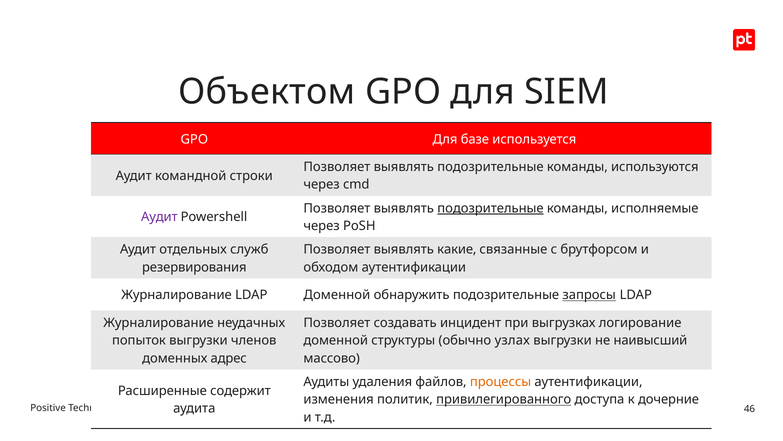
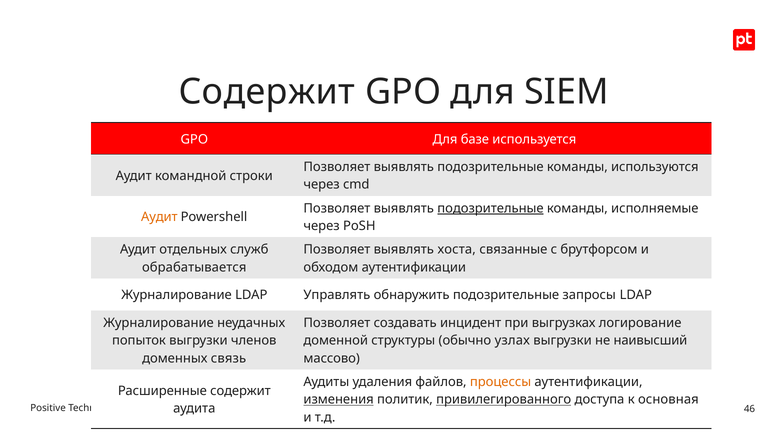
Объектом: Объектом -> Содержит (267, 92)
Аудит colour: purple -> orange (159, 217)
какие: какие -> хоста (457, 249)
резервирования: резервирования -> обрабатывается (194, 267)
LDAP Доменной: Доменной -> Управлять (337, 295)
запросы underline: present -> none (589, 295)
адрес: адрес -> связь (229, 358)
изменения underline: none -> present (339, 399)
дочерние: дочерние -> основная (668, 399)
